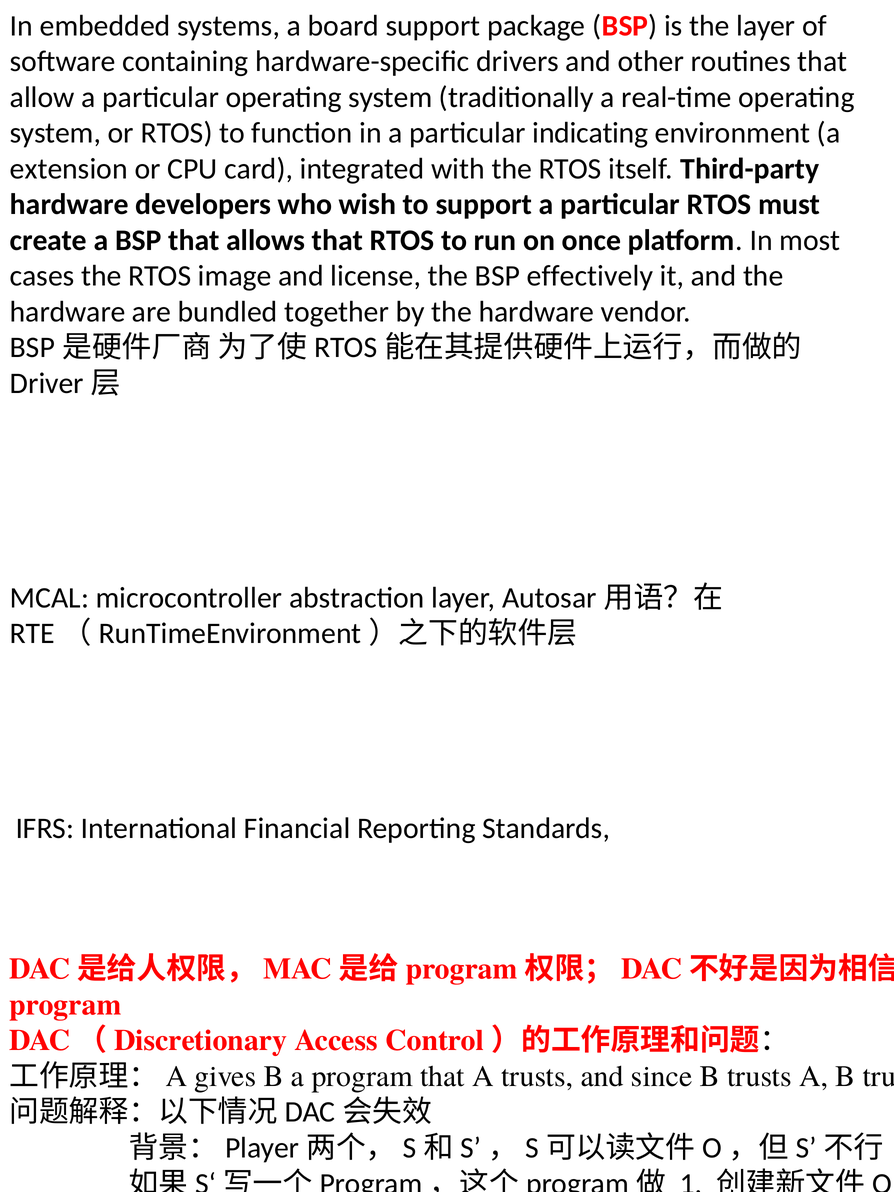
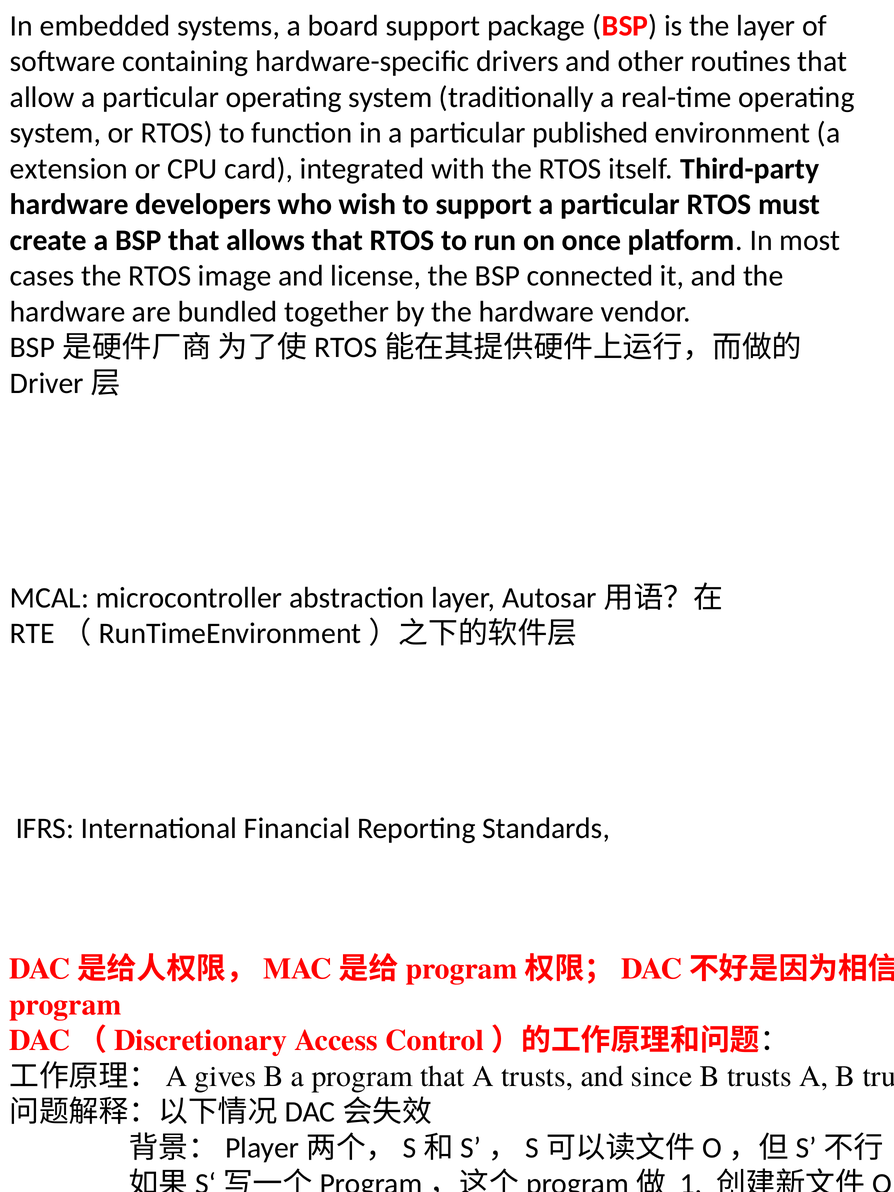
indicating: indicating -> published (590, 133)
effectively: effectively -> connected (590, 276)
